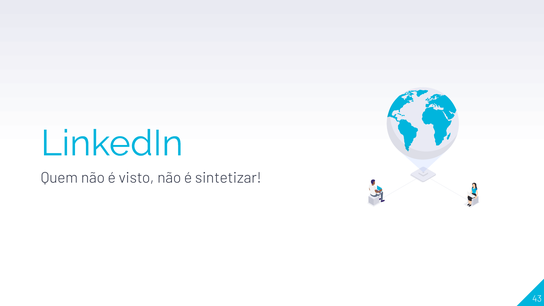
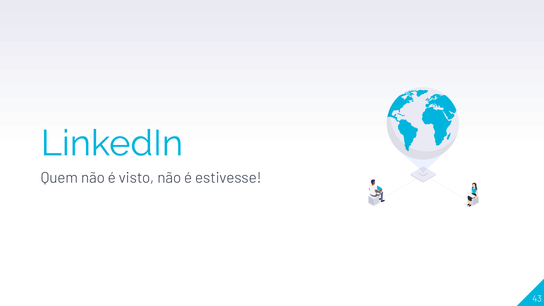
sintetizar: sintetizar -> estivesse (228, 178)
